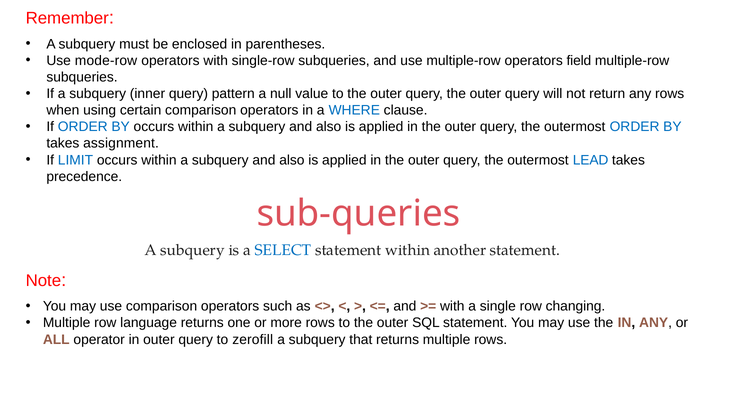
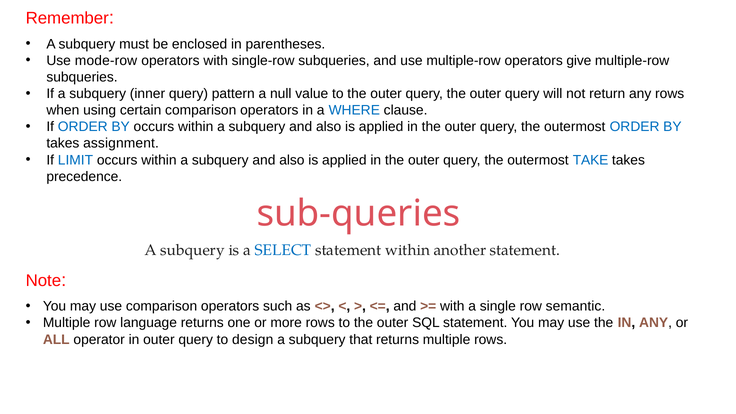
field: field -> give (579, 61)
LEAD: LEAD -> TAKE (591, 160)
changing: changing -> semantic (575, 306)
zerofill: zerofill -> design (253, 339)
